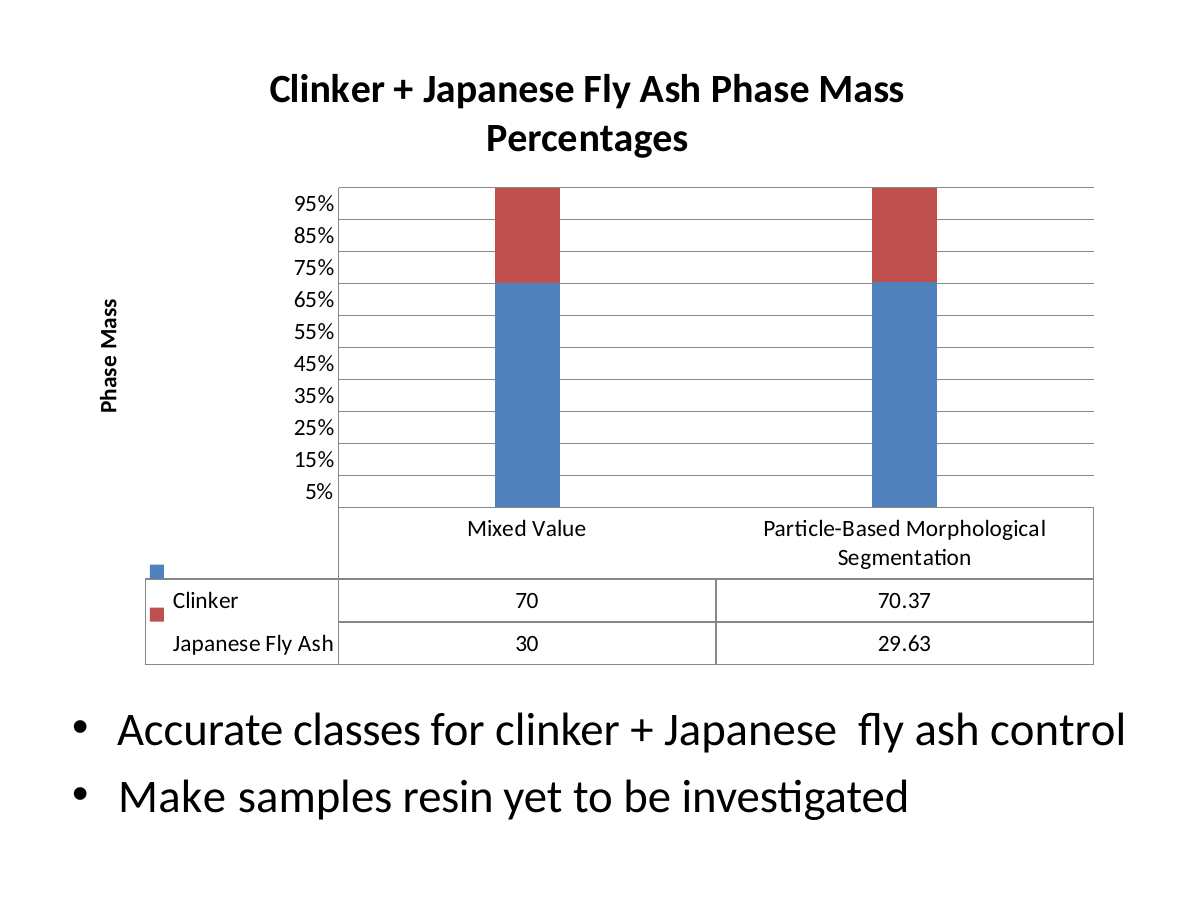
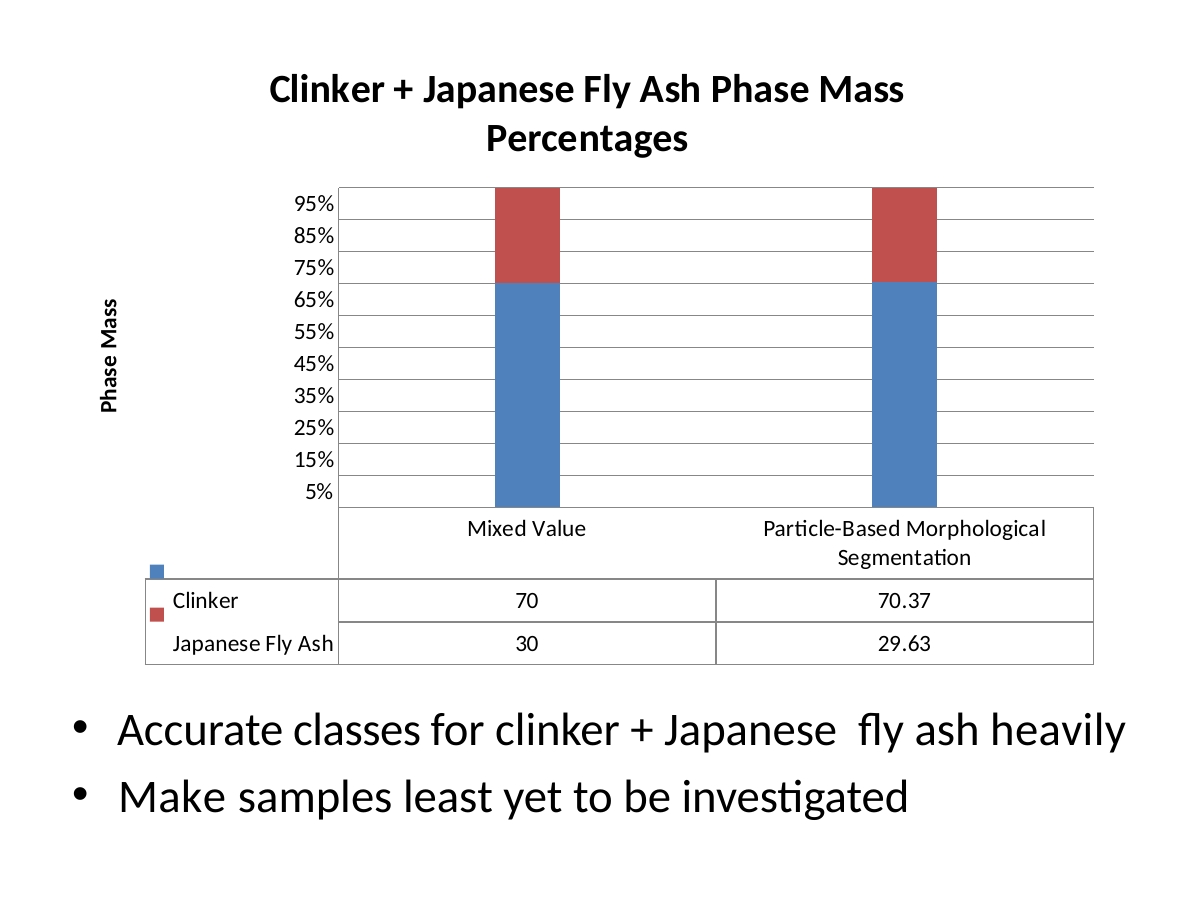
control: control -> heavily (1058, 730)
resin: resin -> least (448, 797)
